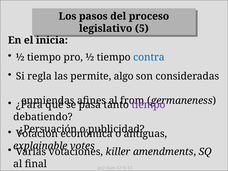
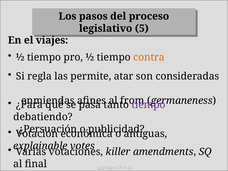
inicia: inicia -> viajes (52, 40)
contra colour: blue -> orange (149, 57)
algo: algo -> atar (124, 76)
